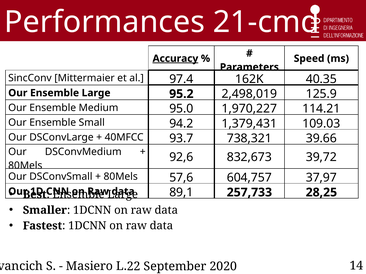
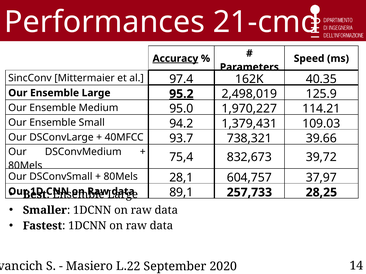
95.2 underline: none -> present (181, 94)
92,6: 92,6 -> 75,4 (181, 157)
57,6: 57,6 -> 28,1 (181, 178)
